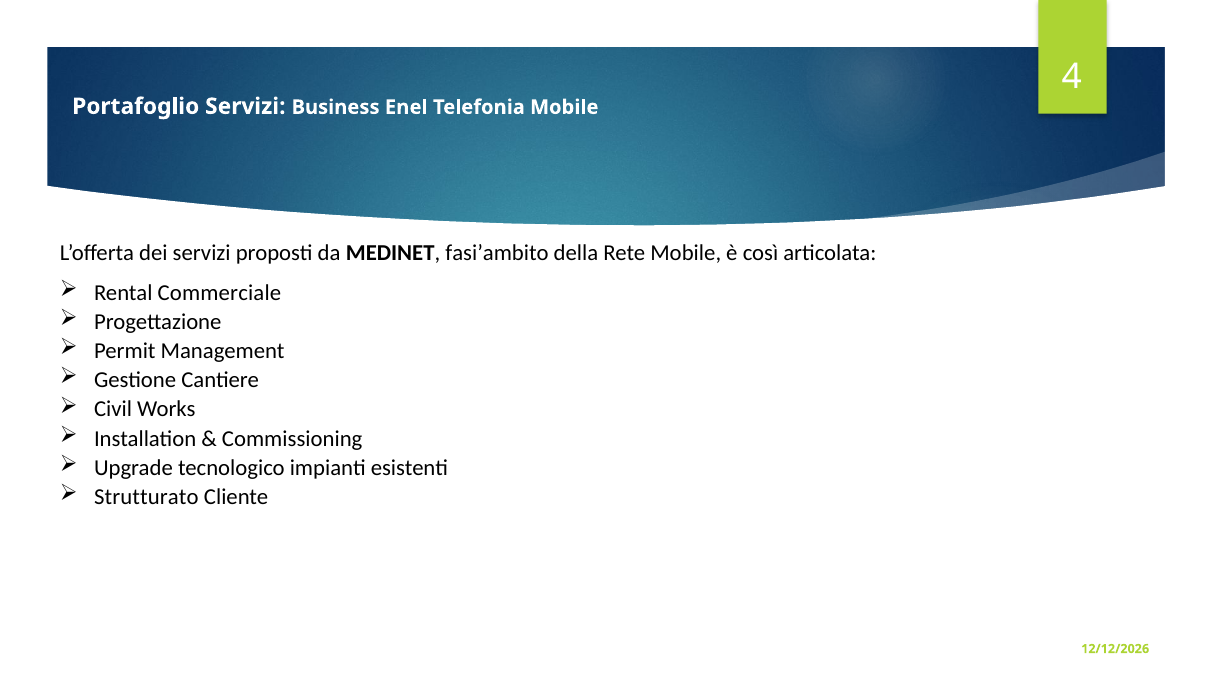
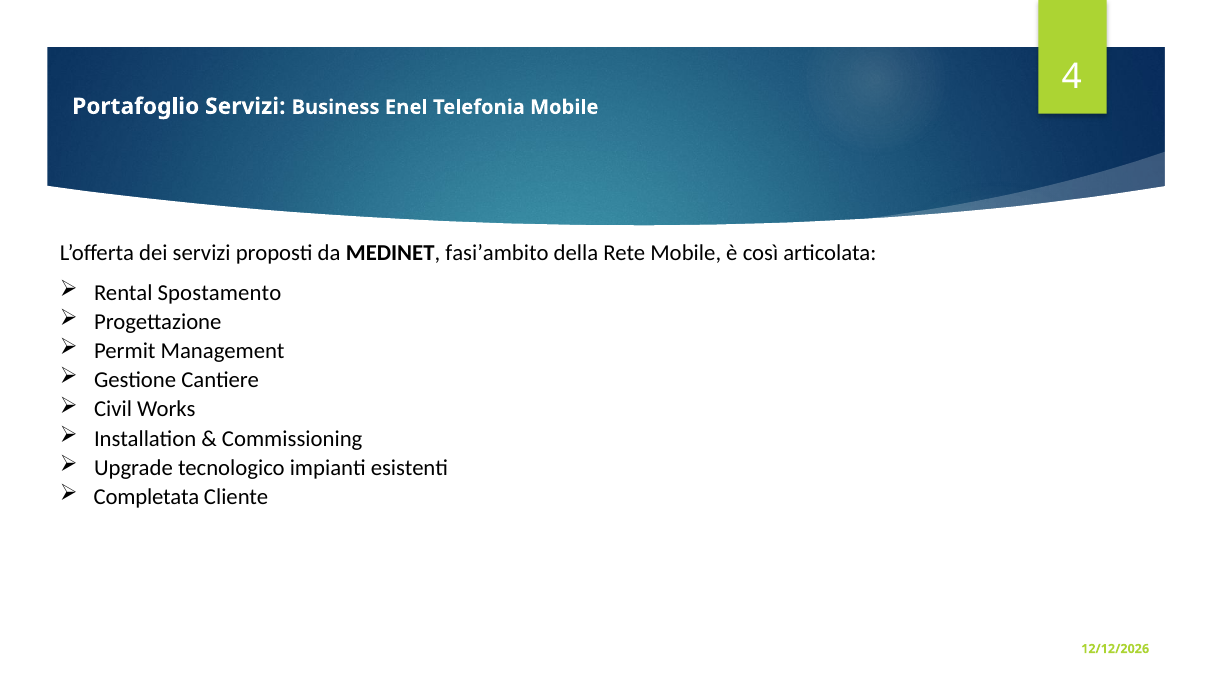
Commerciale: Commerciale -> Spostamento (219, 293)
Strutturato: Strutturato -> Completata (147, 497)
